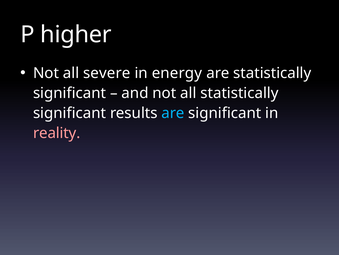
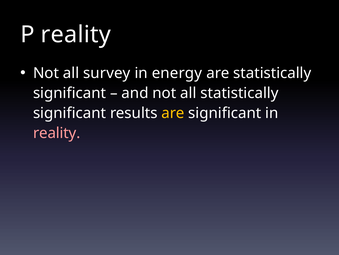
P higher: higher -> reality (76, 34)
severe: severe -> survey (107, 73)
are colour: light blue -> yellow (173, 113)
